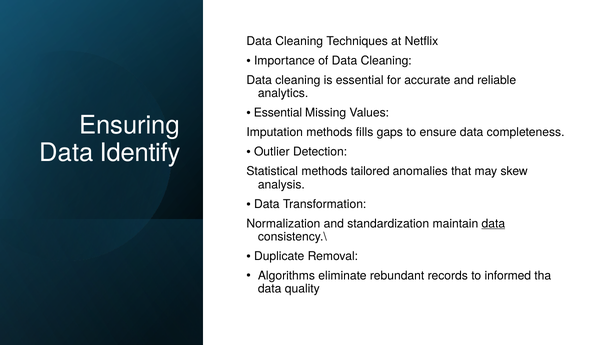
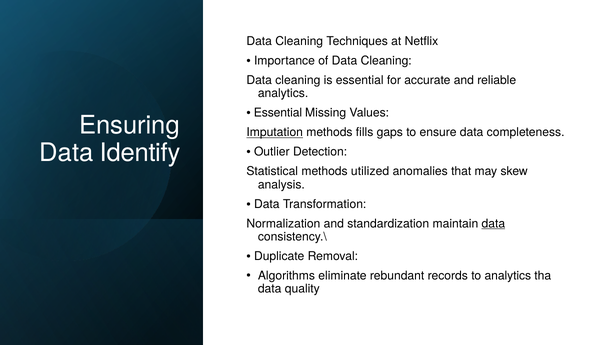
Imputation underline: none -> present (275, 132)
tailored: tailored -> utilized (370, 171)
to informed: informed -> analytics (508, 275)
